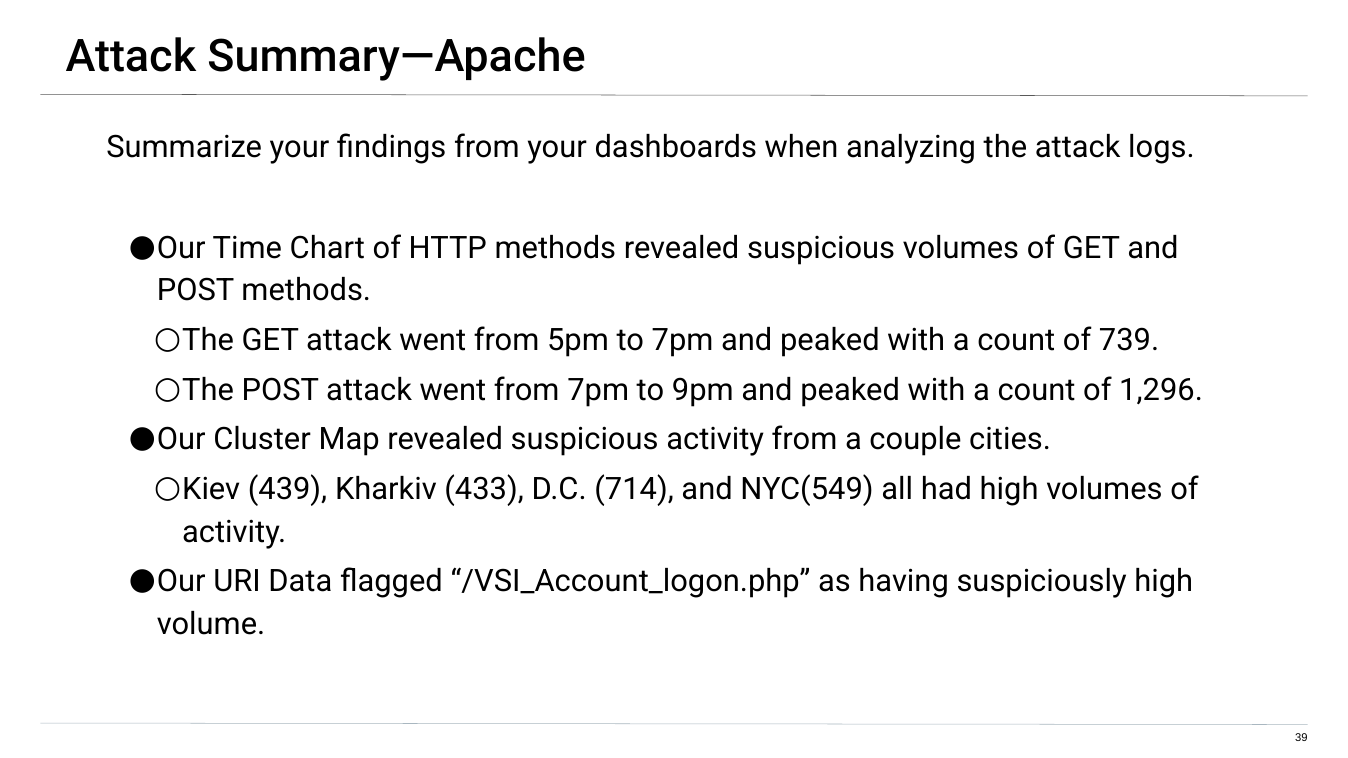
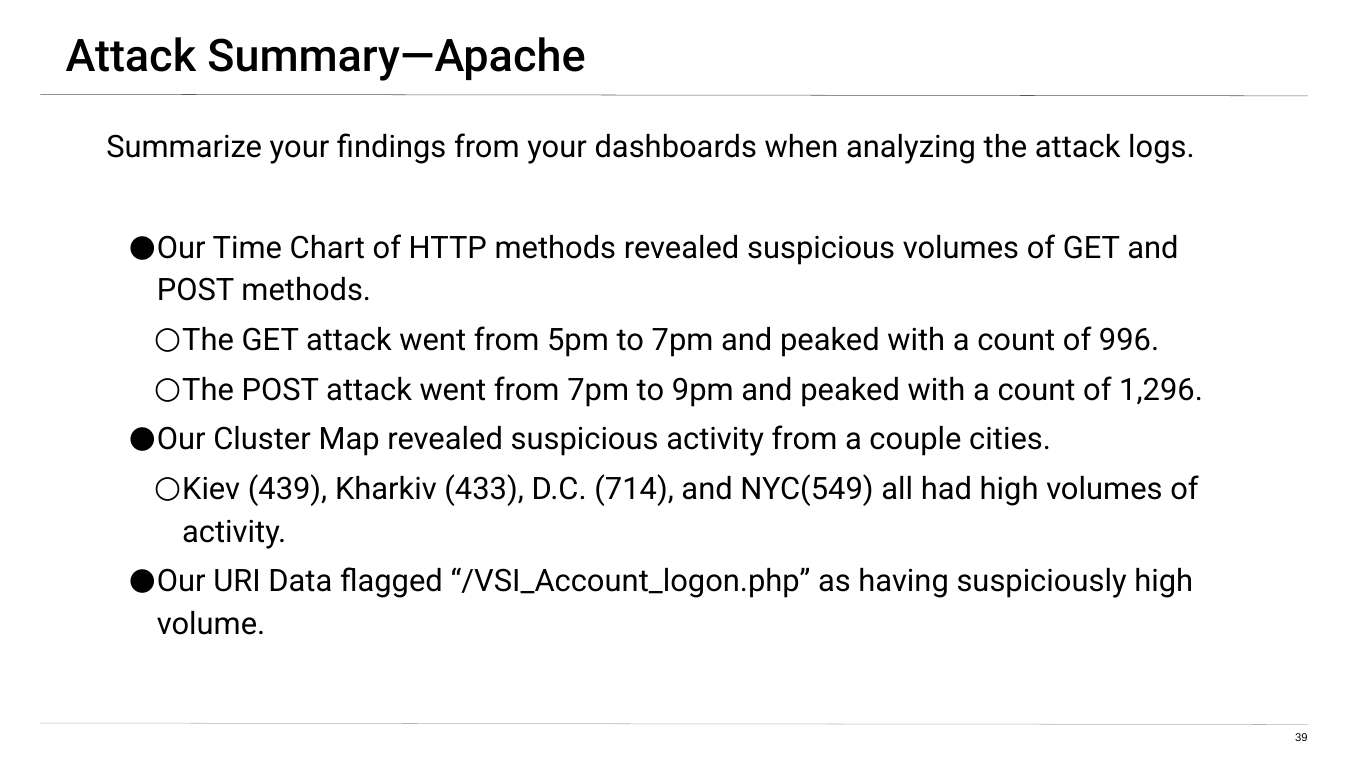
739: 739 -> 996 (1129, 341)
